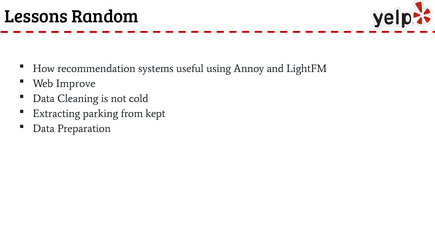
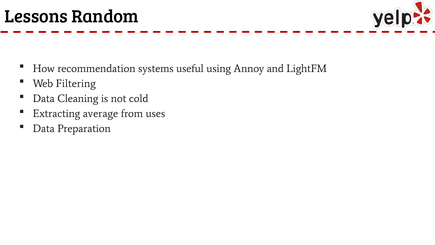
Improve: Improve -> Filtering (76, 83)
parking: parking -> average (100, 113)
kept: kept -> uses (155, 113)
